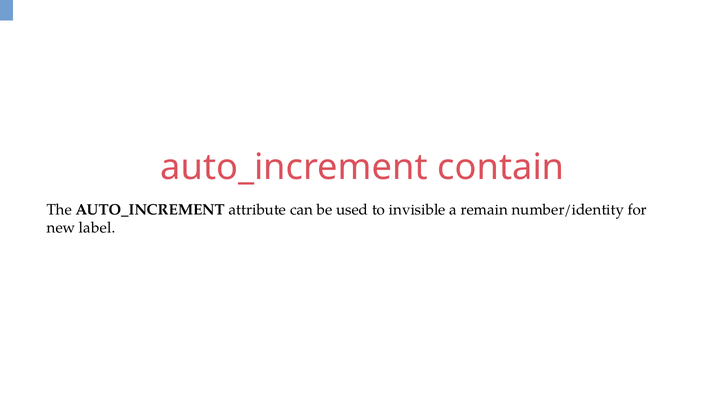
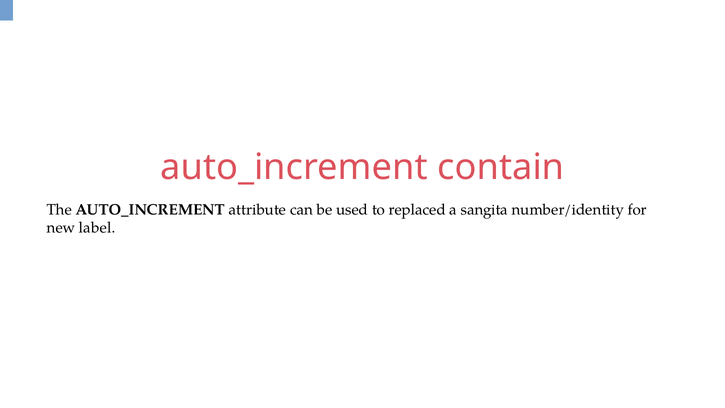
invisible: invisible -> replaced (417, 209)
remain: remain -> sangita (484, 209)
